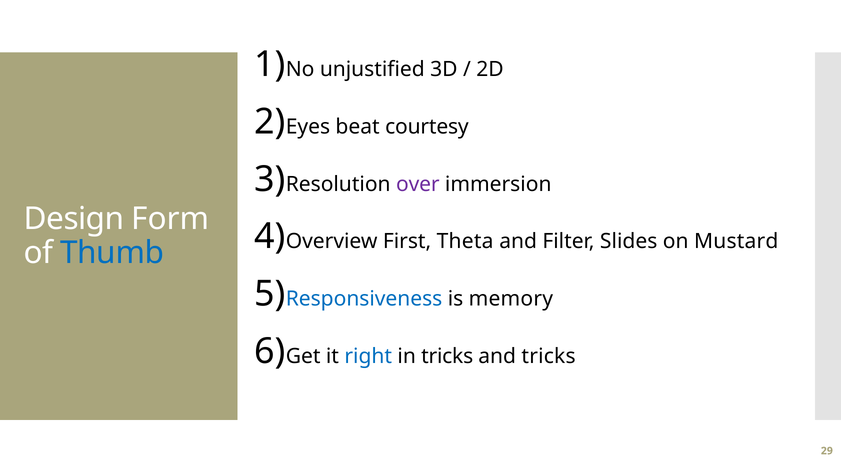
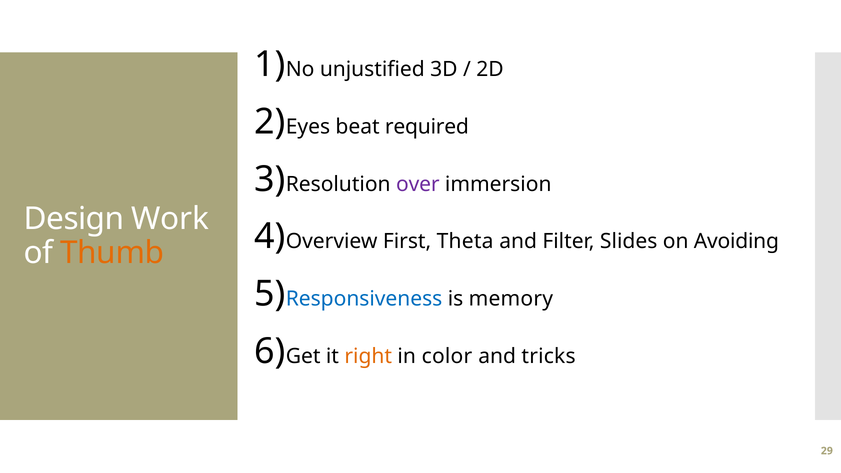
courtesy: courtesy -> required (427, 127)
Form: Form -> Work (170, 219)
Mustard: Mustard -> Avoiding (736, 242)
Thumb colour: blue -> orange (112, 253)
right colour: blue -> orange (368, 357)
in tricks: tricks -> color (447, 357)
